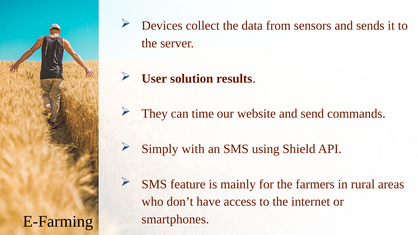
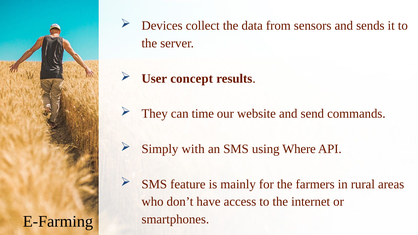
solution: solution -> concept (192, 79)
Shield: Shield -> Where (299, 149)
